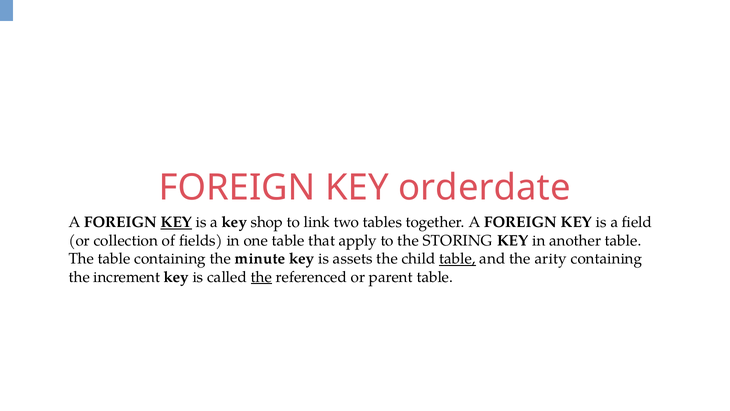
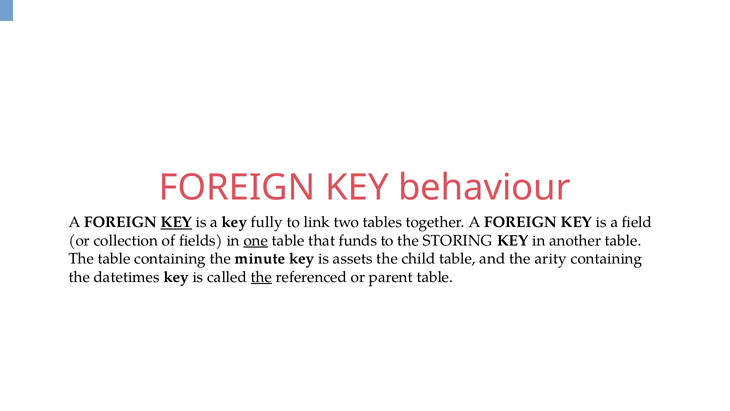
orderdate: orderdate -> behaviour (485, 188)
shop: shop -> fully (267, 222)
one underline: none -> present (256, 240)
apply: apply -> funds (358, 240)
table underline: present -> none (457, 259)
increment: increment -> datetimes (127, 277)
